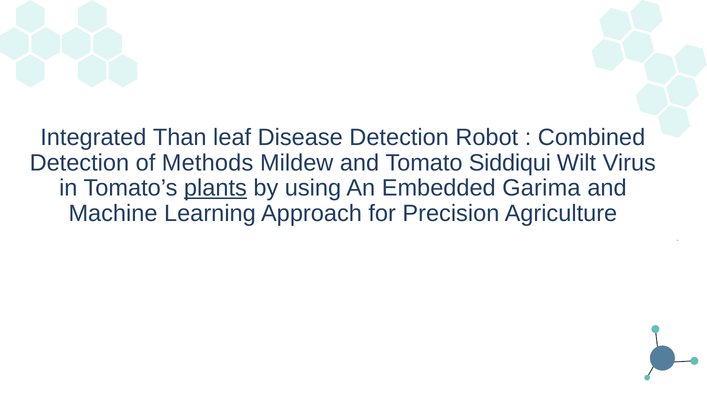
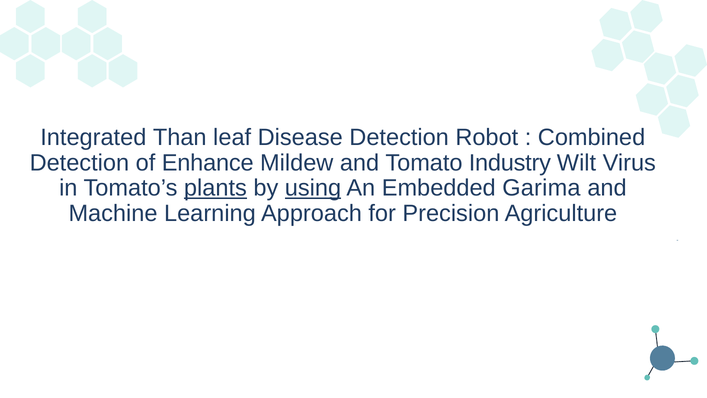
Methods: Methods -> Enhance (208, 163)
Siddiqui: Siddiqui -> Industry (510, 163)
using underline: none -> present (313, 188)
